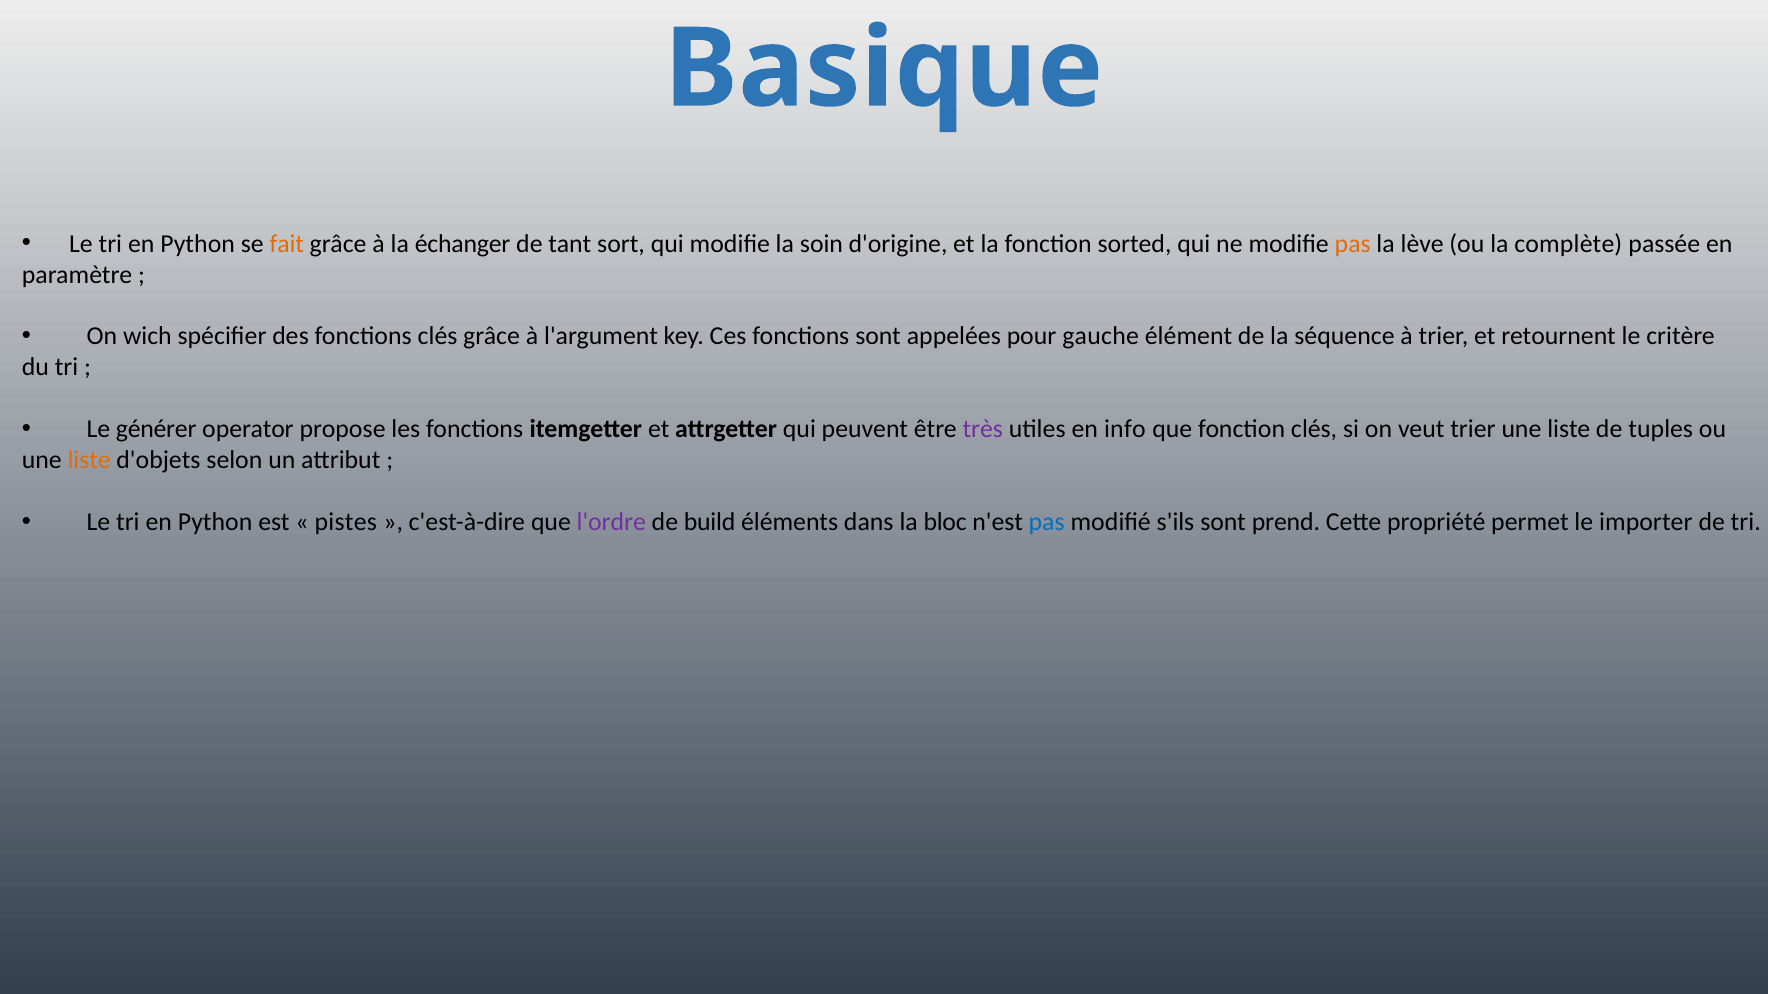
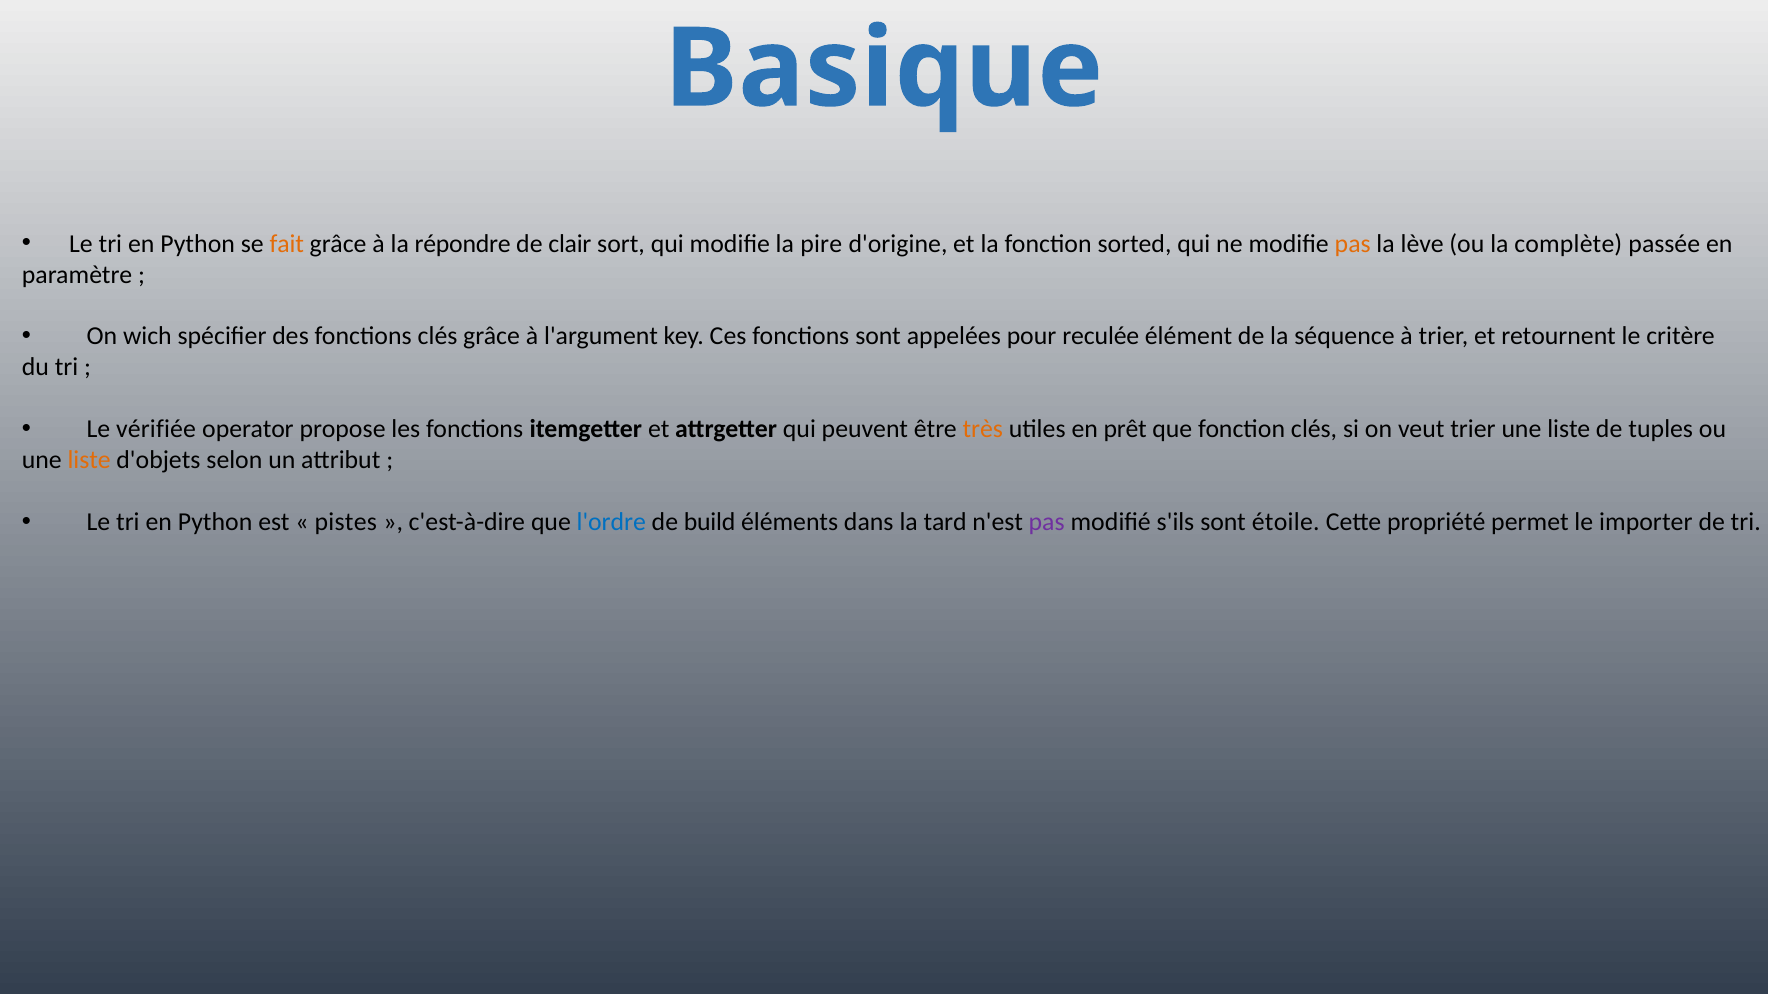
échanger: échanger -> répondre (463, 244)
tant: tant -> clair (570, 244)
soin: soin -> pire (821, 244)
gauche: gauche -> reculée (1101, 337)
générer: générer -> vérifiée (156, 429)
très colour: purple -> orange (983, 429)
info: info -> prêt (1125, 429)
l'ordre colour: purple -> blue (611, 522)
bloc: bloc -> tard (945, 522)
pas colour: blue -> purple (1047, 522)
prend: prend -> étoile (1286, 522)
